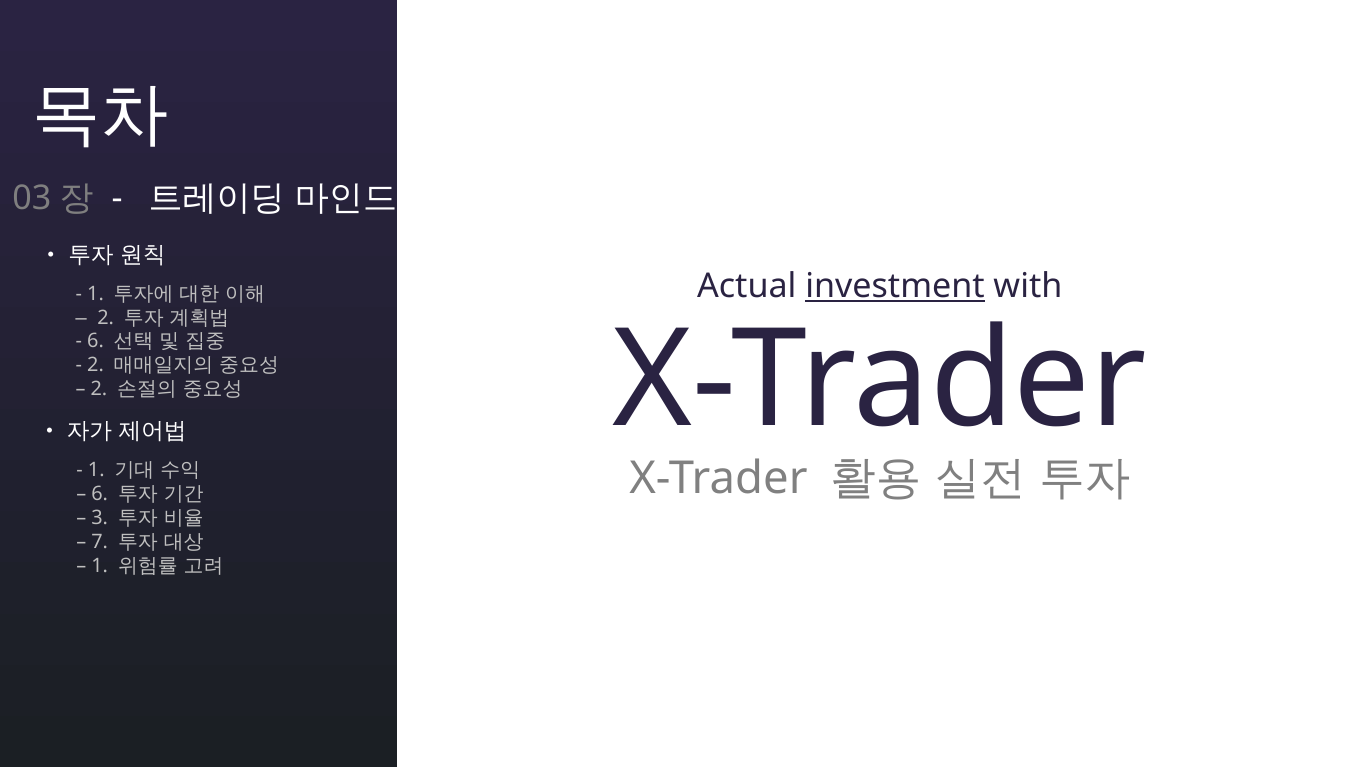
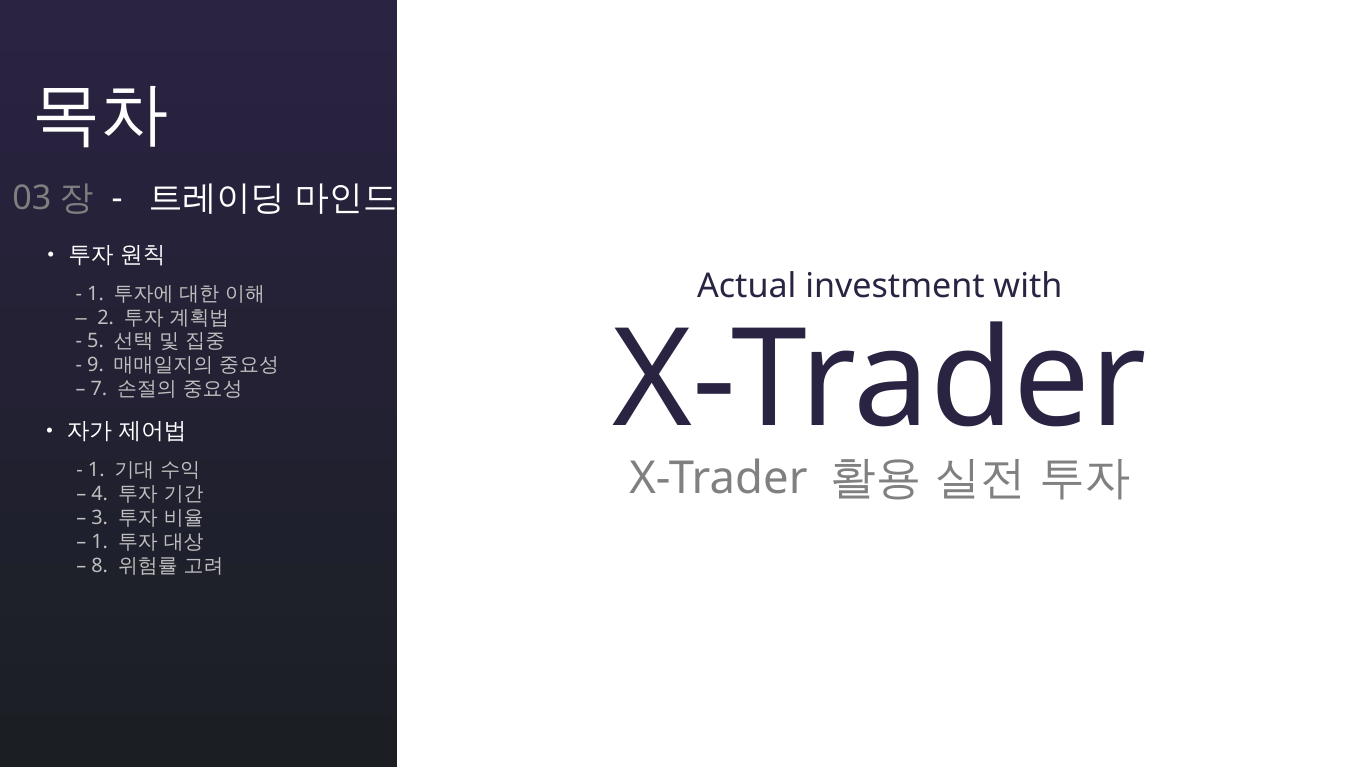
investment underline: present -> none (895, 286)
6: 6 -> 5 (95, 341)
2: 2 -> 9 (95, 365)
2: 2 -> 7 (99, 389)
6: 6 -> 4 (100, 494)
7: 7 -> 1 (100, 541)
1: 1 -> 8 (100, 565)
